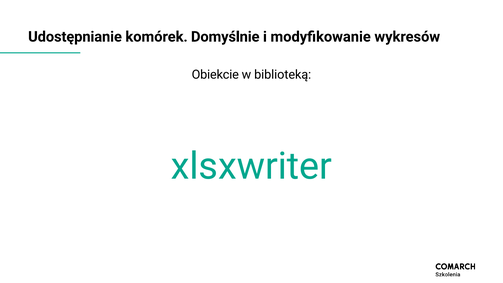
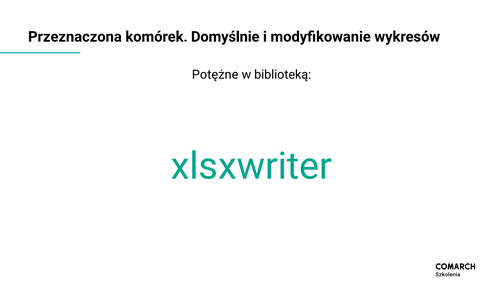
Udostępnianie: Udostępnianie -> Przeznaczona (75, 37)
Obiekcie: Obiekcie -> Potężne (215, 75)
